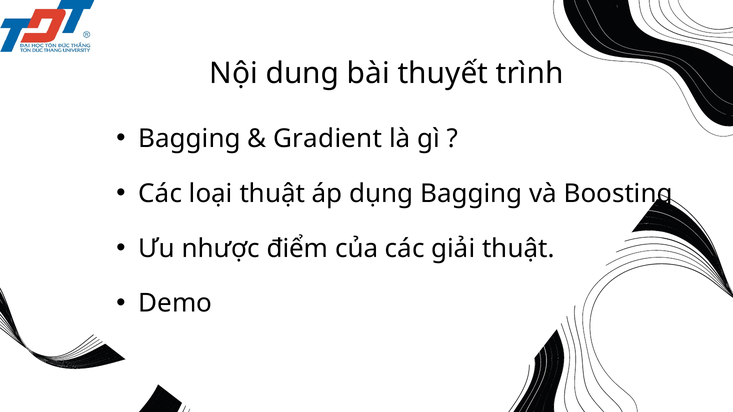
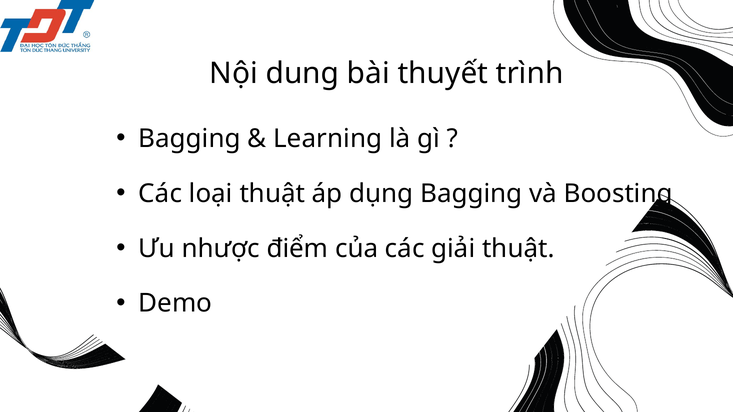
Gradient: Gradient -> Learning (328, 139)
